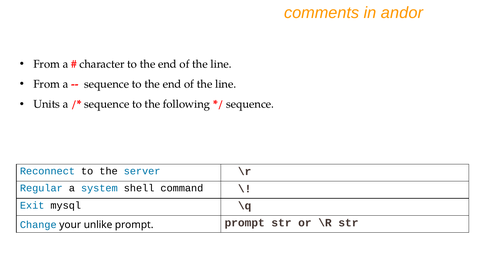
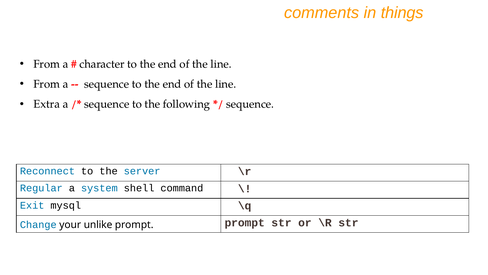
andor: andor -> things (402, 13)
Units: Units -> Extra (47, 104)
